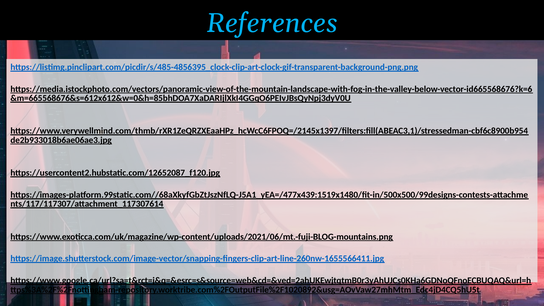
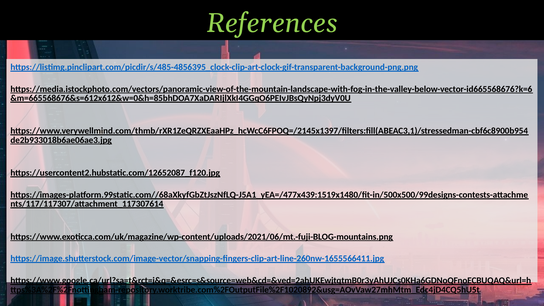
References colour: light blue -> light green (272, 23)
